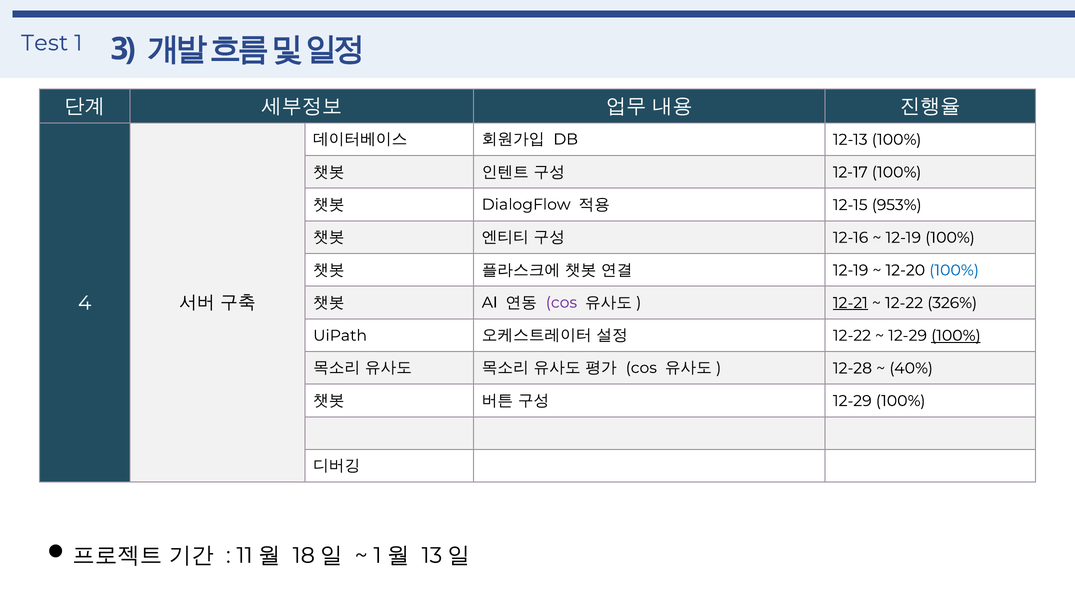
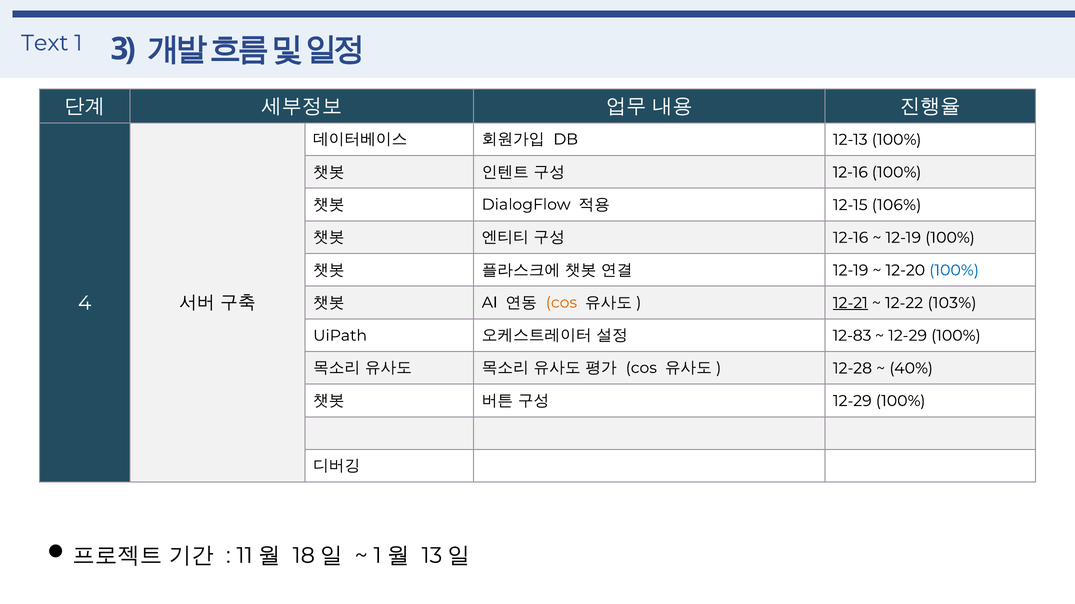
Test: Test -> Text (45, 43)
12-17: 12-17 -> 12-16 (850, 172)
953%: 953% -> 106% (897, 205)
cos colour: purple -> orange (561, 303)
326%: 326% -> 103% (952, 303)
12-22: 12-22 -> 12-83 (852, 336)
100% underline: present -> none (956, 336)
